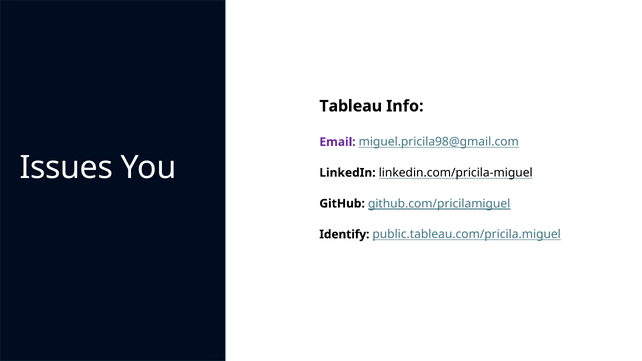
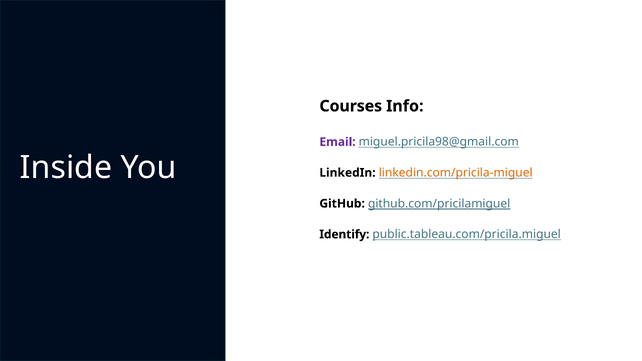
Tableau: Tableau -> Courses (351, 106)
Issues: Issues -> Inside (66, 168)
linkedin.com/pricila-miguel colour: black -> orange (456, 173)
